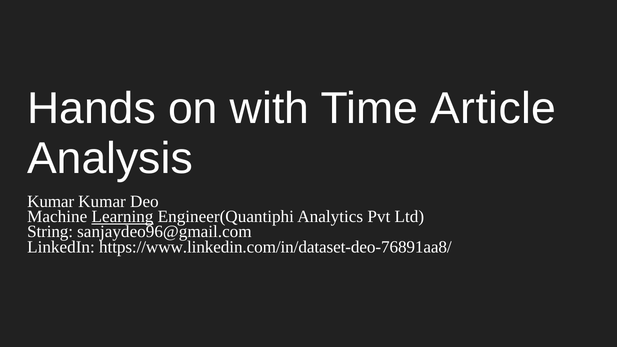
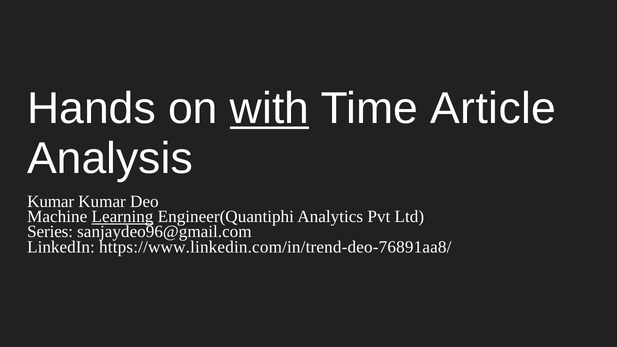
with underline: none -> present (270, 109)
String: String -> Series (50, 232)
https://www.linkedin.com/in/dataset-deo-76891aa8/: https://www.linkedin.com/in/dataset-deo-76891aa8/ -> https://www.linkedin.com/in/trend-deo-76891aa8/ (275, 247)
